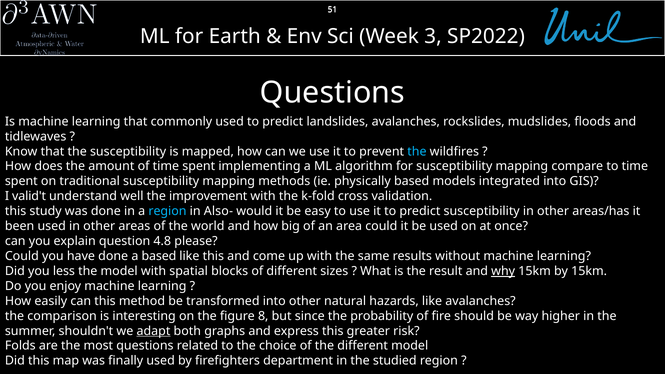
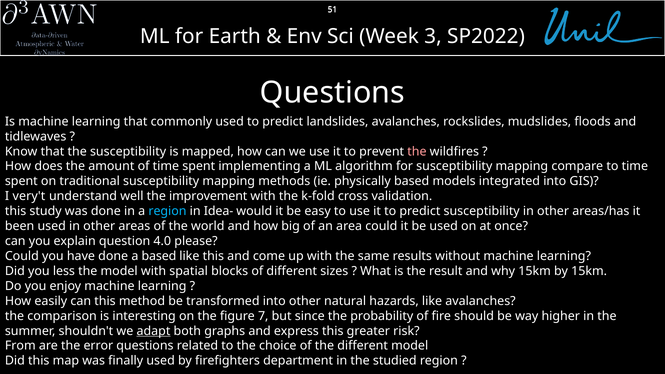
the colour: light blue -> pink (417, 151)
valid't: valid't -> very't (29, 196)
Also-: Also- -> Idea- (219, 211)
4.8: 4.8 -> 4.0 (162, 241)
why underline: present -> none (503, 271)
8: 8 -> 7 (263, 316)
Folds: Folds -> From (20, 346)
most: most -> error (98, 346)
